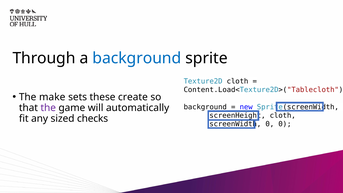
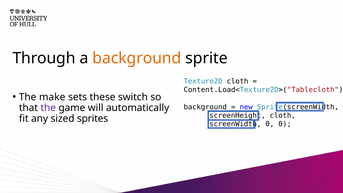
background colour: blue -> orange (137, 58)
create: create -> switch (133, 97)
checks: checks -> sprites (93, 119)
